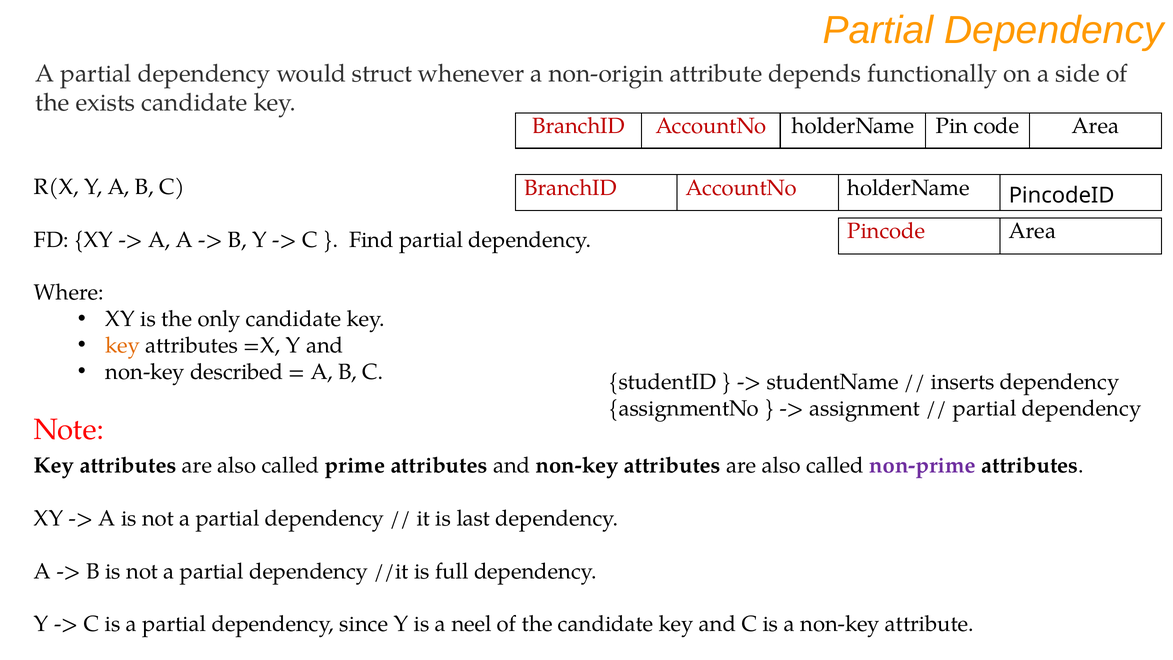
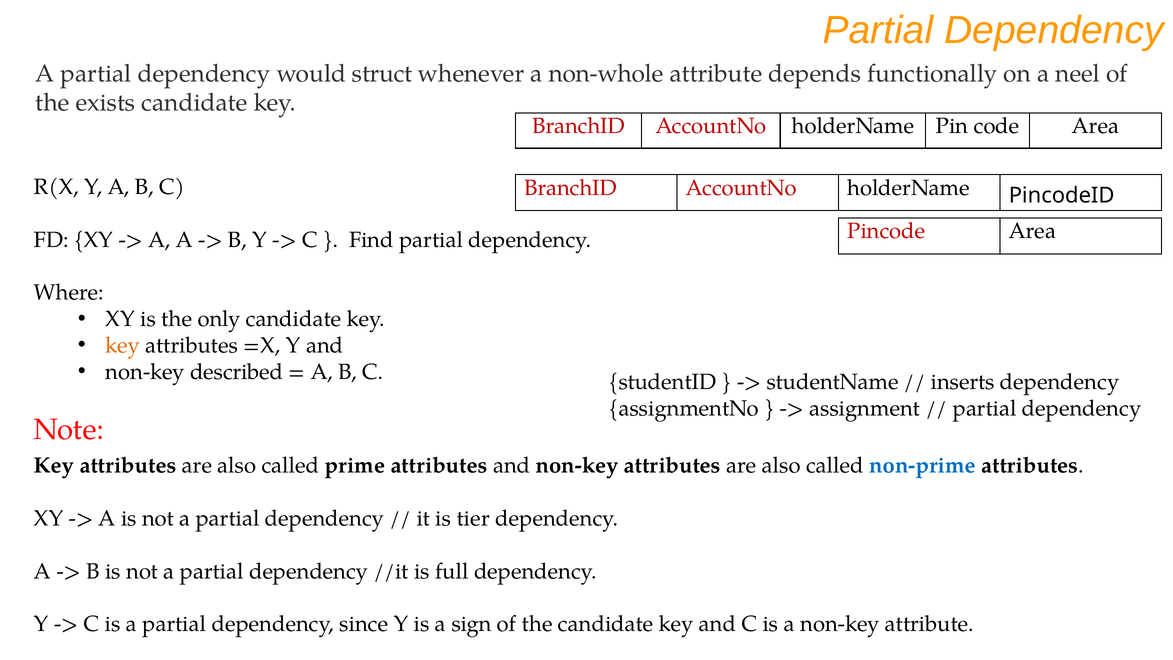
non-origin: non-origin -> non-whole (606, 73)
side: side -> neel (1078, 73)
non-prime colour: purple -> blue (923, 466)
last: last -> tier (473, 518)
neel: neel -> sign (472, 624)
